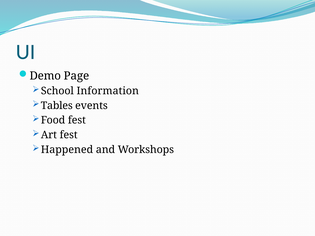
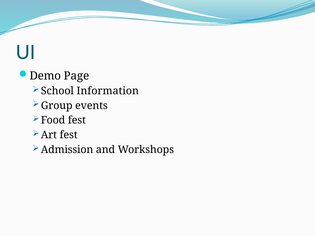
Tables: Tables -> Group (57, 106)
Happened: Happened -> Admission (67, 150)
